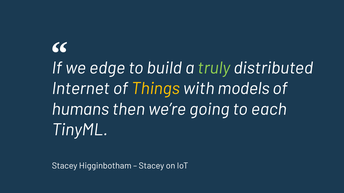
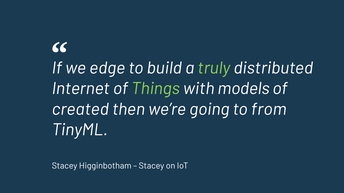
Things colour: yellow -> light green (156, 89)
humans: humans -> created (80, 109)
each: each -> from (269, 109)
